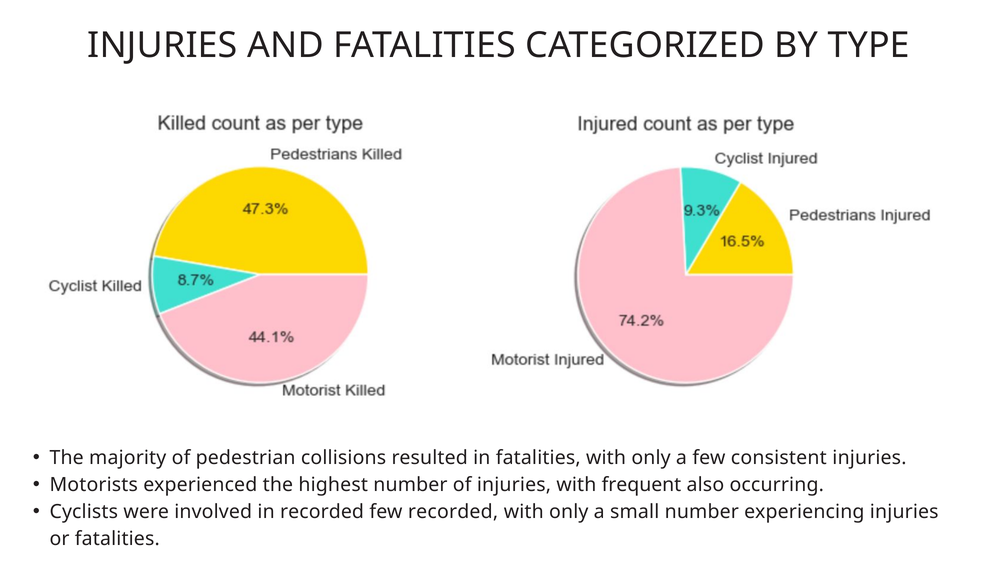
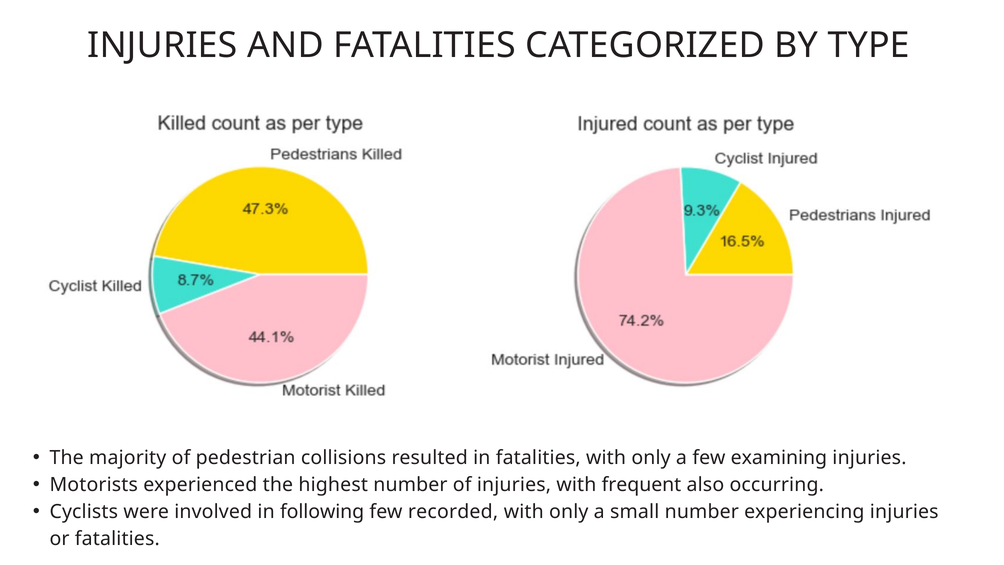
consistent: consistent -> examining (779, 458)
in recorded: recorded -> following (322, 512)
